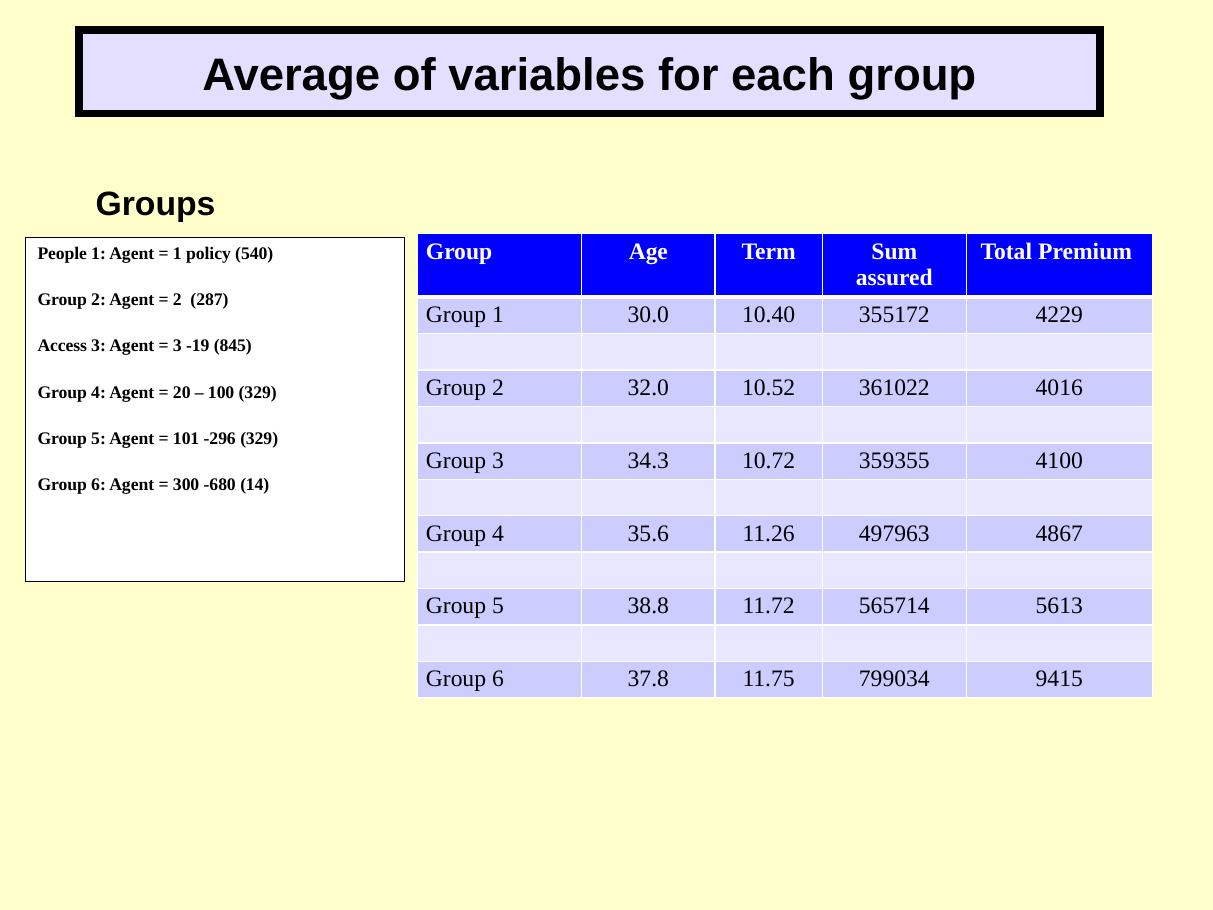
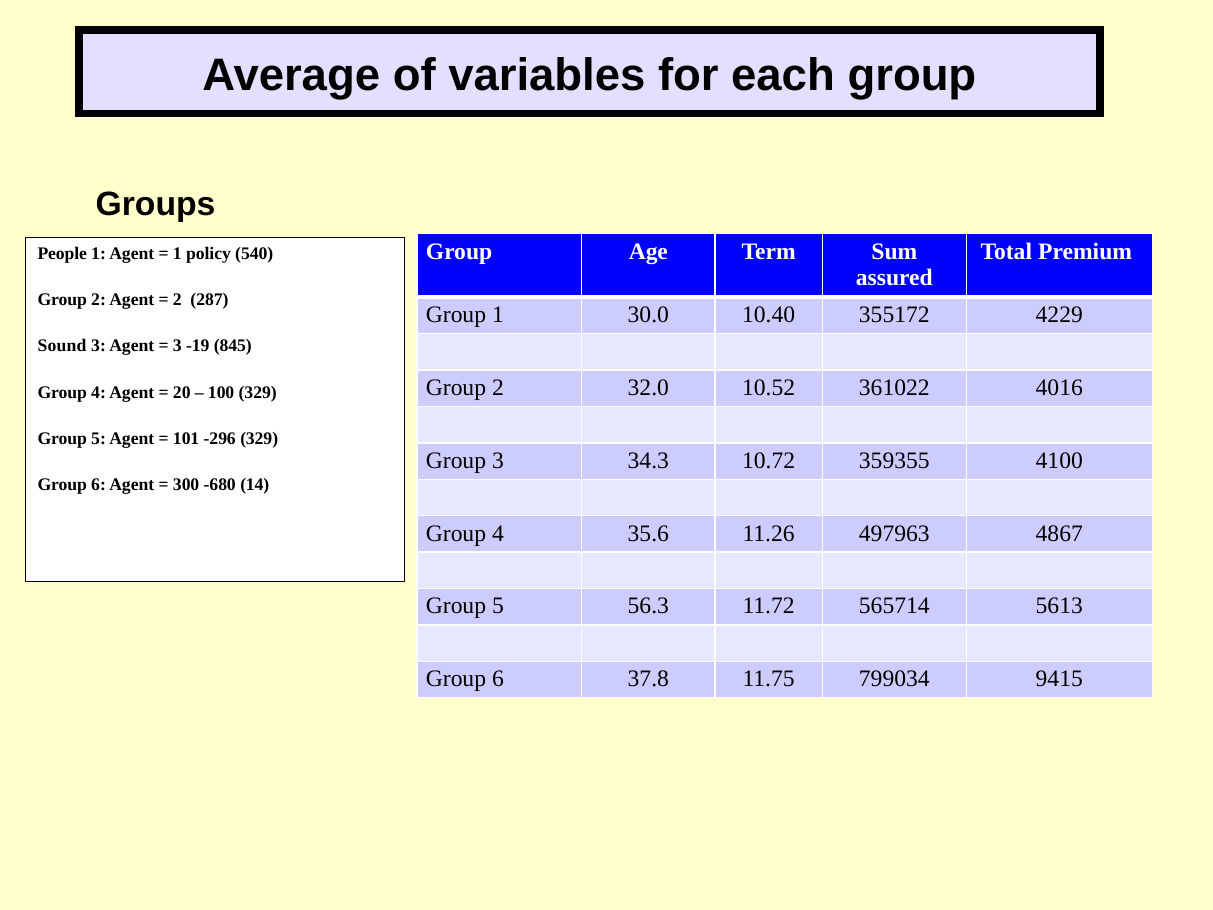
Access: Access -> Sound (62, 346)
38.8: 38.8 -> 56.3 (648, 606)
